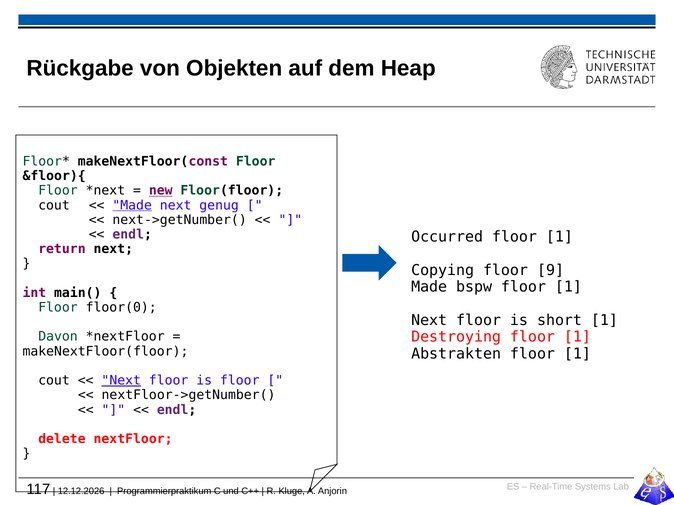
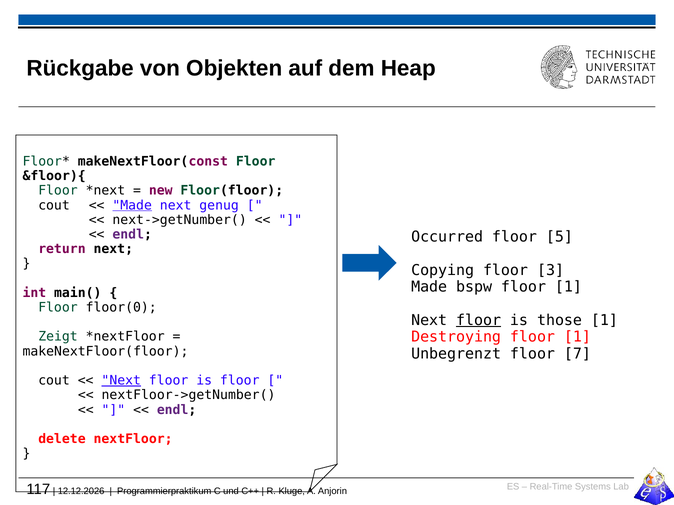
new underline: present -> none (161, 191)
1: 1 -> 5 (559, 237)
9: 9 -> 3 (551, 270)
floor underline: none -> present (479, 321)
short: short -> those (560, 321)
Davon: Davon -> Zeigt (58, 337)
Abstrakten: Abstrakten -> Unbegrenzt (456, 354)
1: 1 -> 7 (577, 354)
